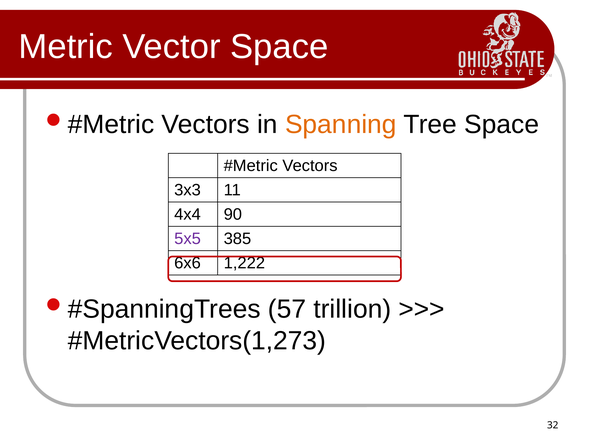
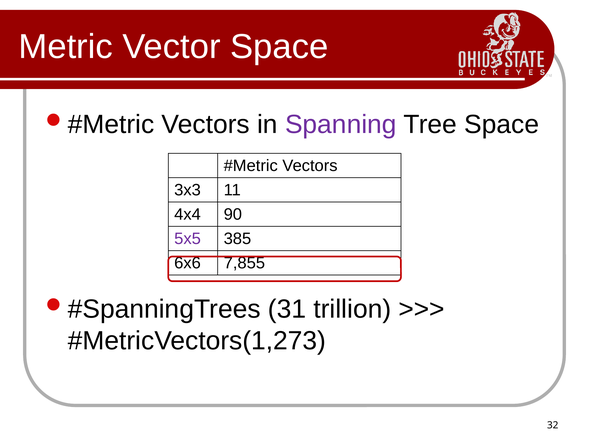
Spanning colour: orange -> purple (341, 125)
1,222: 1,222 -> 7,855 (244, 263)
57: 57 -> 31 (287, 309)
